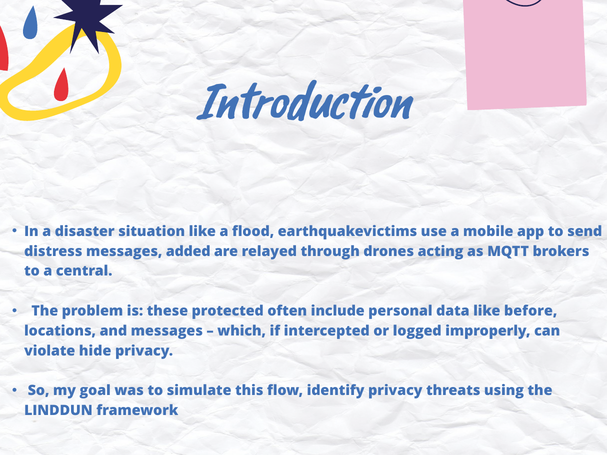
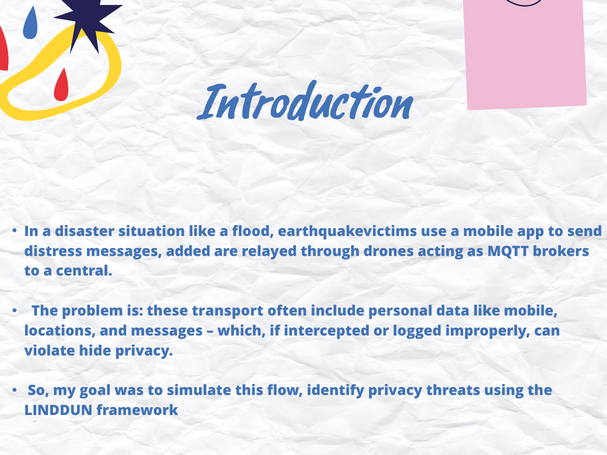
protected: protected -> transport (228, 311)
like before: before -> mobile (531, 311)
